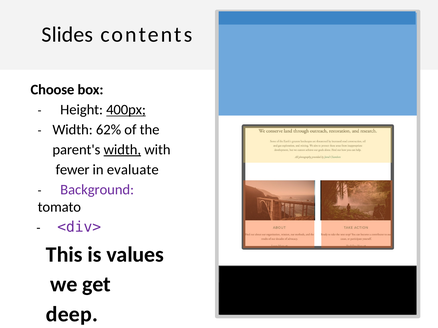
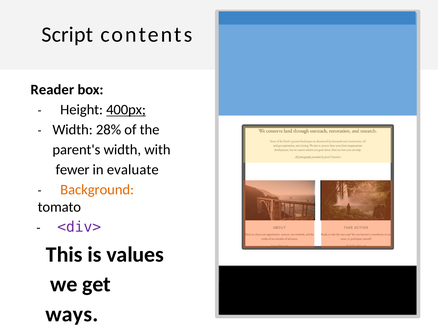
Slides: Slides -> Script (67, 35)
Choose: Choose -> Reader (52, 90)
62%: 62% -> 28% (109, 130)
width underline: present -> none (122, 150)
Background colour: purple -> orange (97, 190)
deep: deep -> ways (72, 315)
